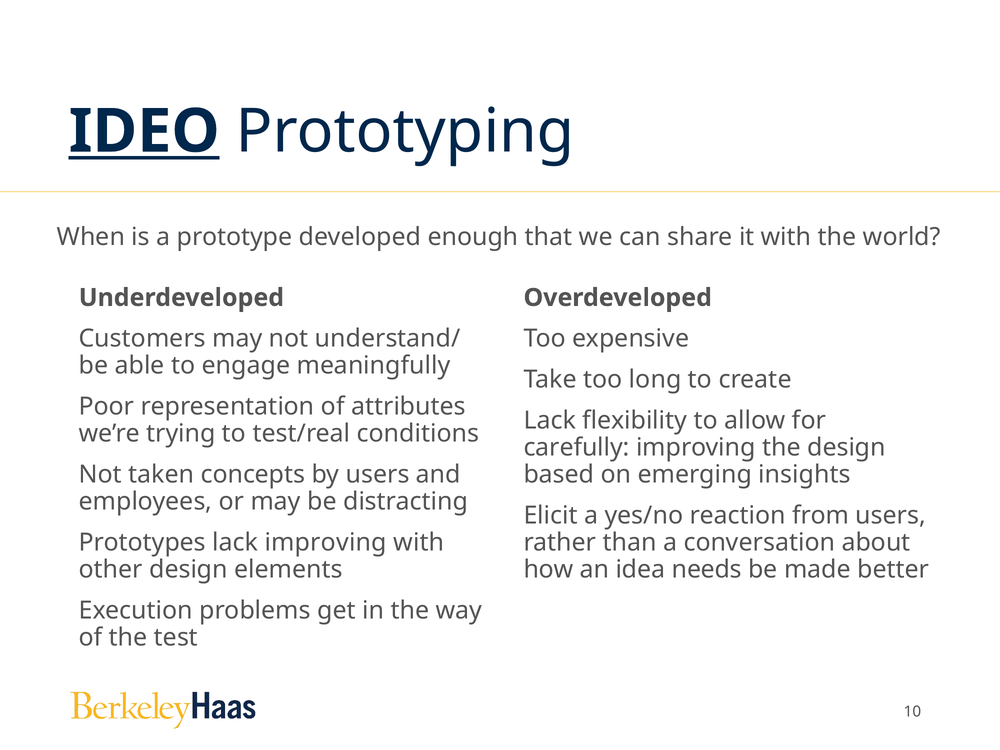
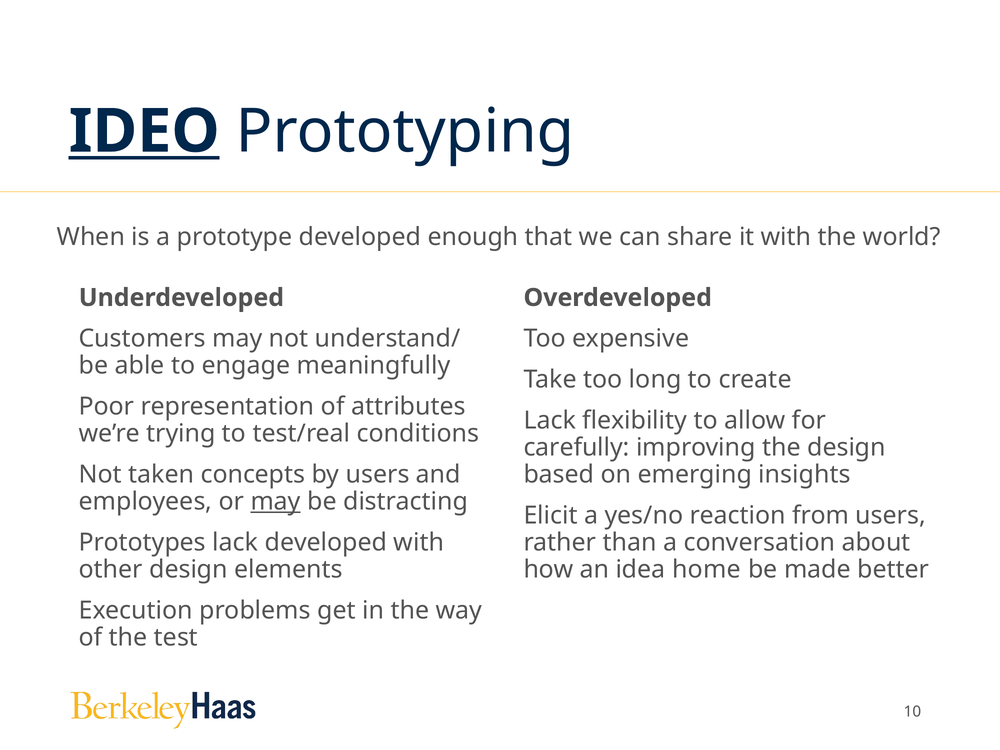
may underline: none -> present (276, 501)
lack improving: improving -> developed (326, 542)
needs: needs -> home (707, 569)
